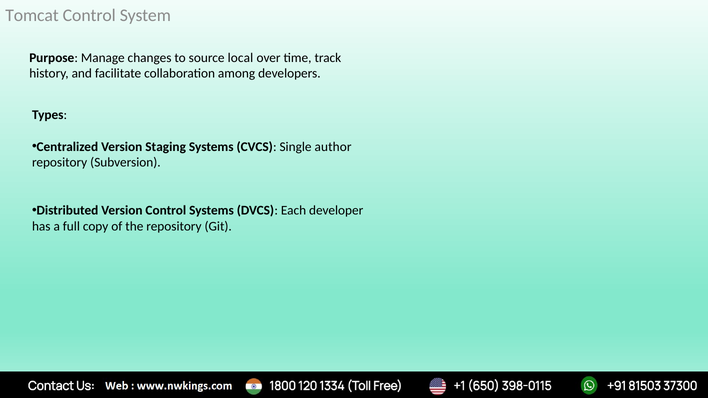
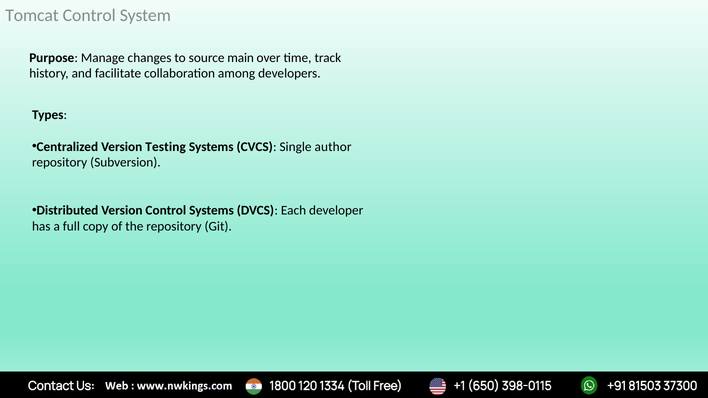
local: local -> main (241, 58)
Staging: Staging -> Testing (166, 147)
